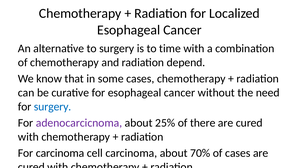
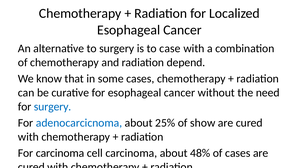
time: time -> case (170, 49)
adenocarcicnoma colour: purple -> blue (79, 123)
there: there -> show (203, 123)
70%: 70% -> 48% (200, 153)
